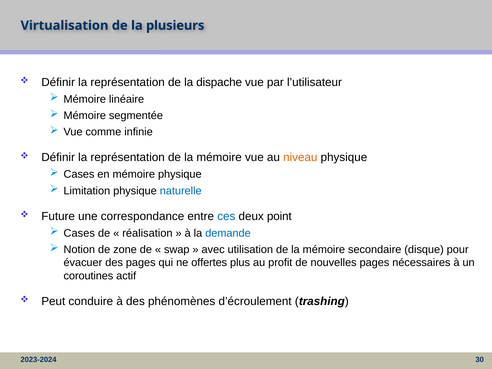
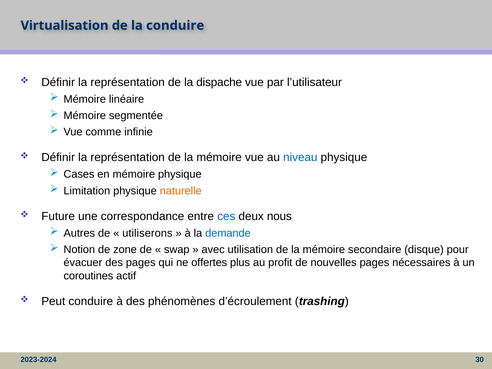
la plusieurs: plusieurs -> conduire (175, 25)
niveau colour: orange -> blue (300, 157)
naturelle colour: blue -> orange (181, 191)
point: point -> nous (279, 216)
Cases: Cases -> Autres (79, 233)
réalisation: réalisation -> utiliserons (147, 233)
